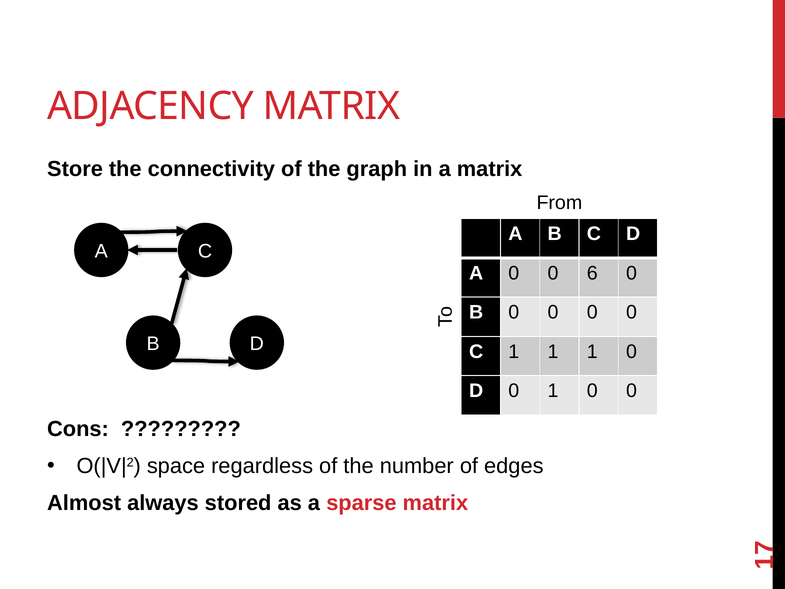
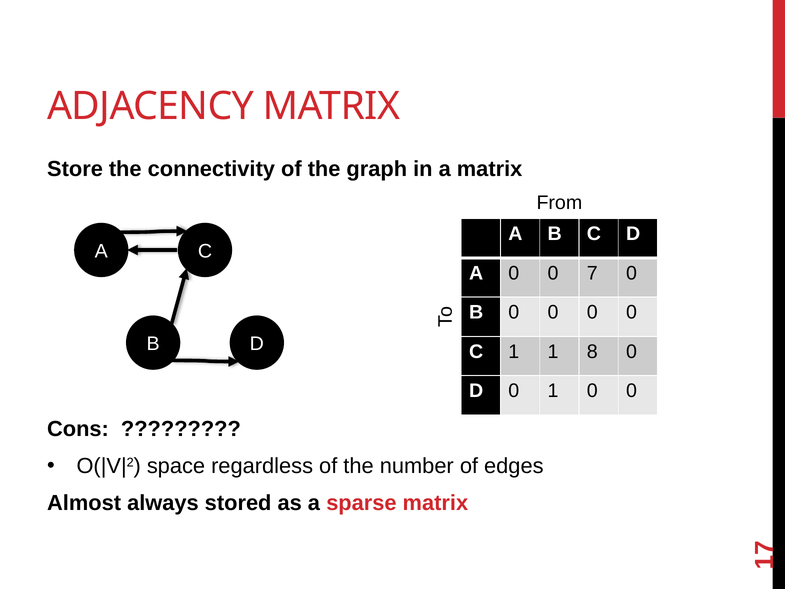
0 6: 6 -> 7 (592, 273)
1 1 1: 1 -> 8 (592, 351)
